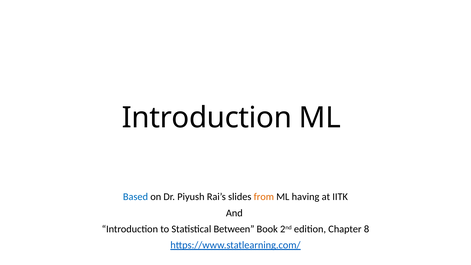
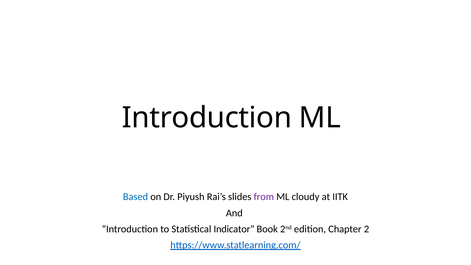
from colour: orange -> purple (264, 197)
having: having -> cloudy (306, 197)
Between: Between -> Indicator (234, 229)
8: 8 -> 2 (367, 229)
